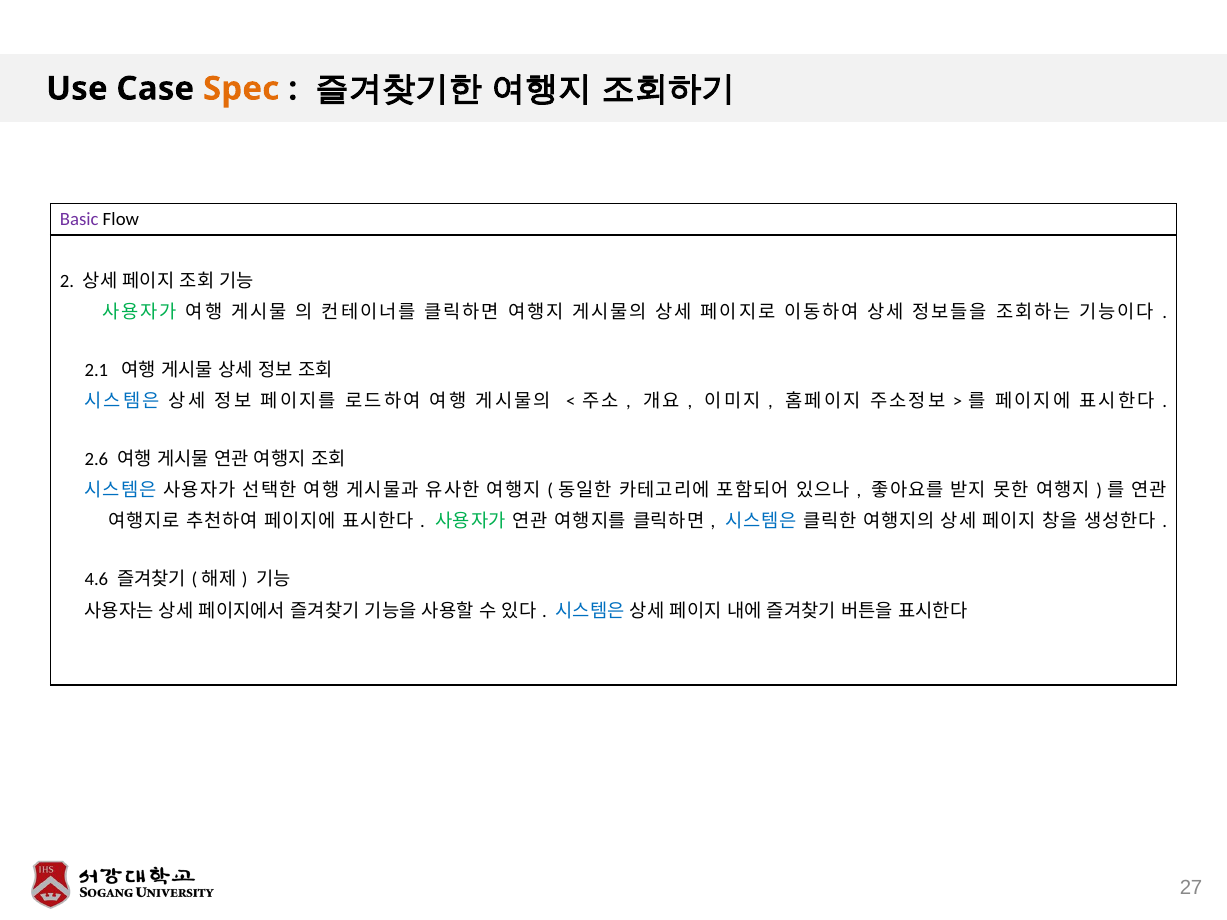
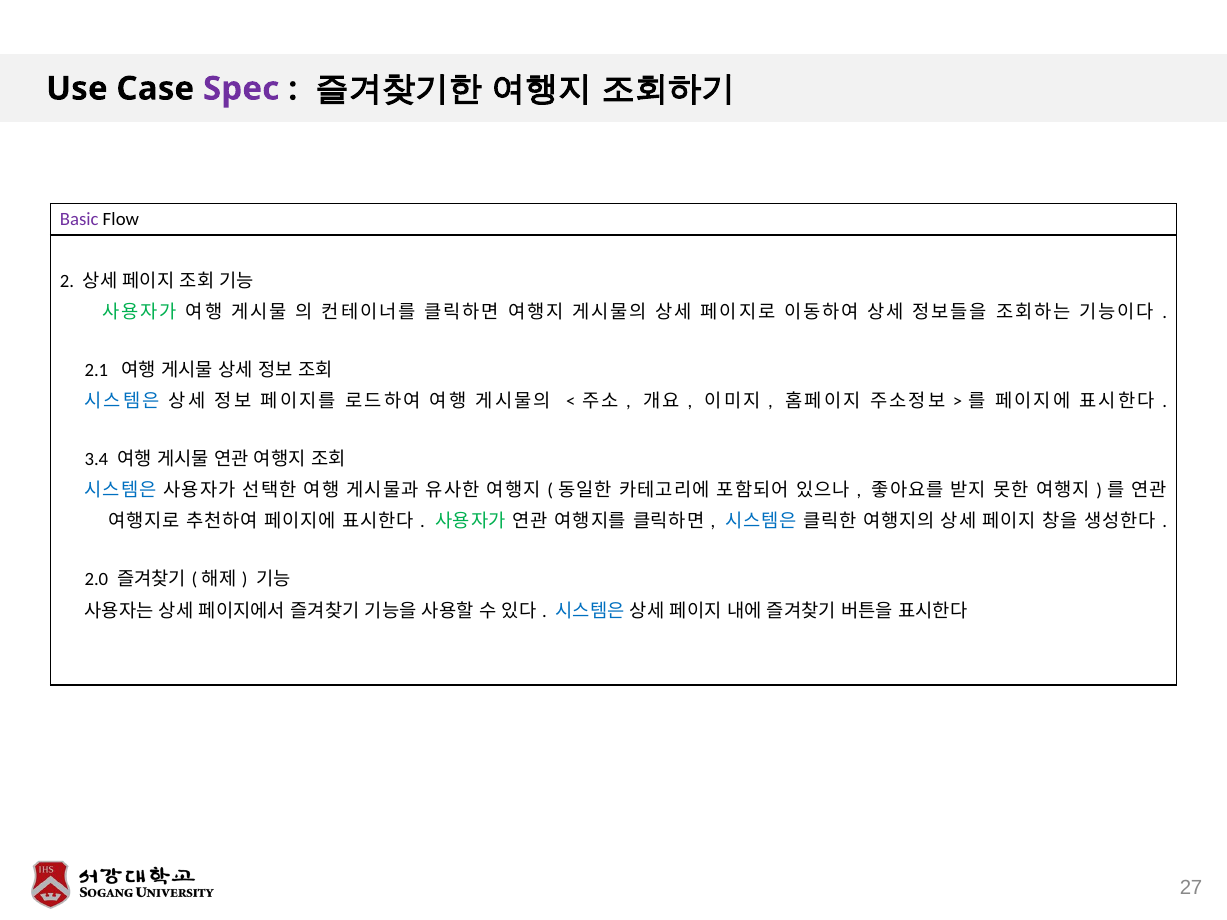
Spec colour: orange -> purple (241, 89)
2.6: 2.6 -> 3.4 (96, 459)
4.6: 4.6 -> 2.0 (96, 580)
